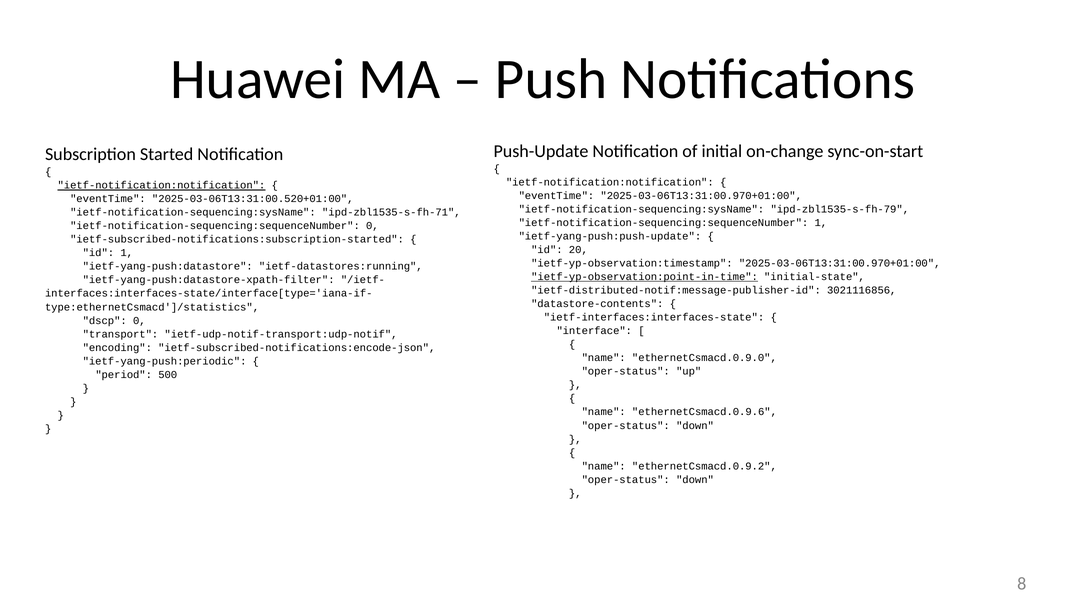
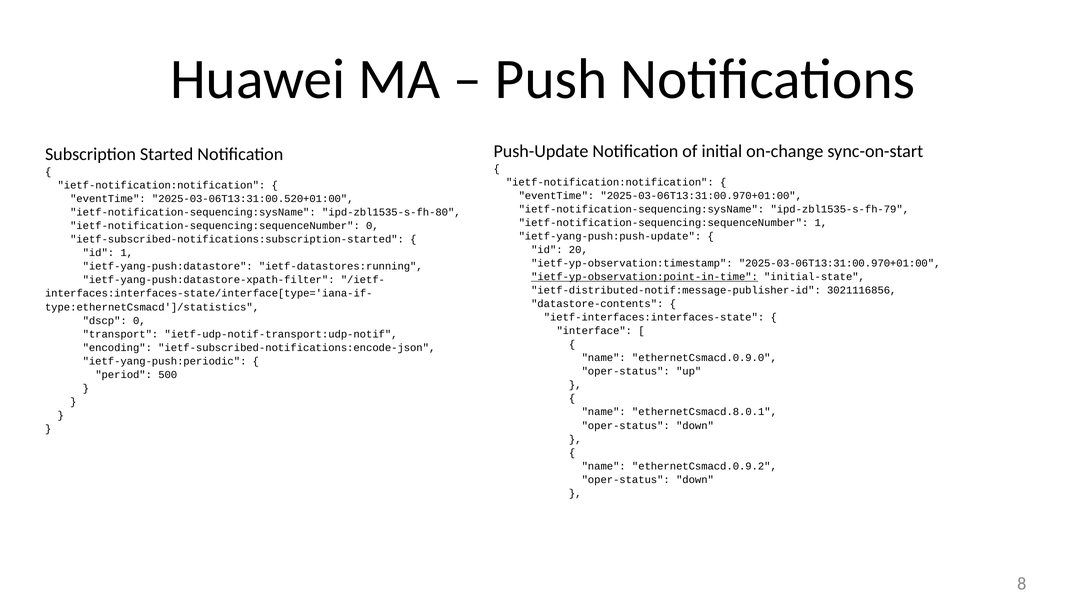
ietf-notification:notification underline: present -> none (161, 185)
ipd-zbl1535-s-fh-71: ipd-zbl1535-s-fh-71 -> ipd-zbl1535-s-fh-80 (391, 212)
ethernetCsmacd.0.9.6: ethernetCsmacd.0.9.6 -> ethernetCsmacd.8.0.1 (704, 412)
